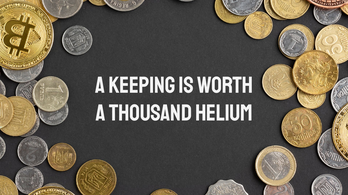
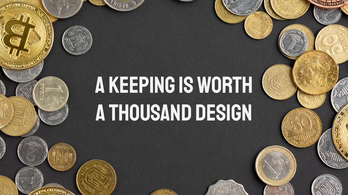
helium: helium -> design (224, 113)
